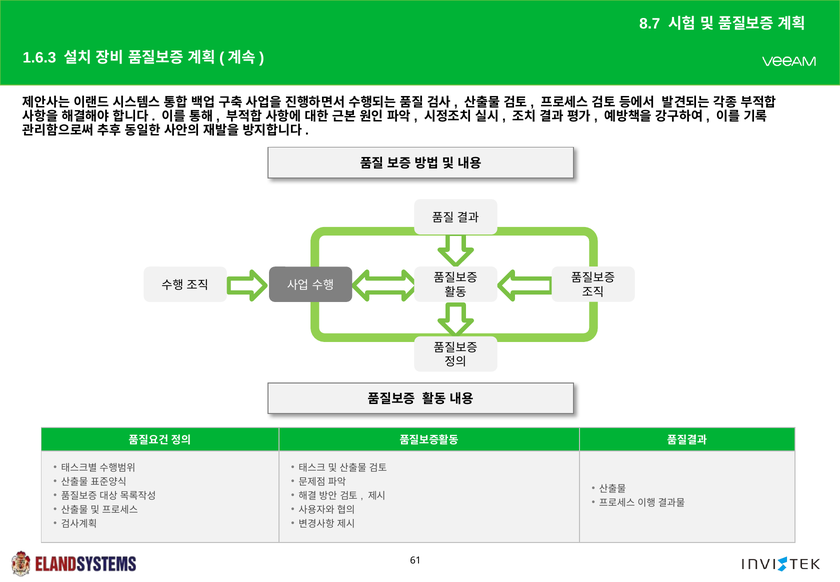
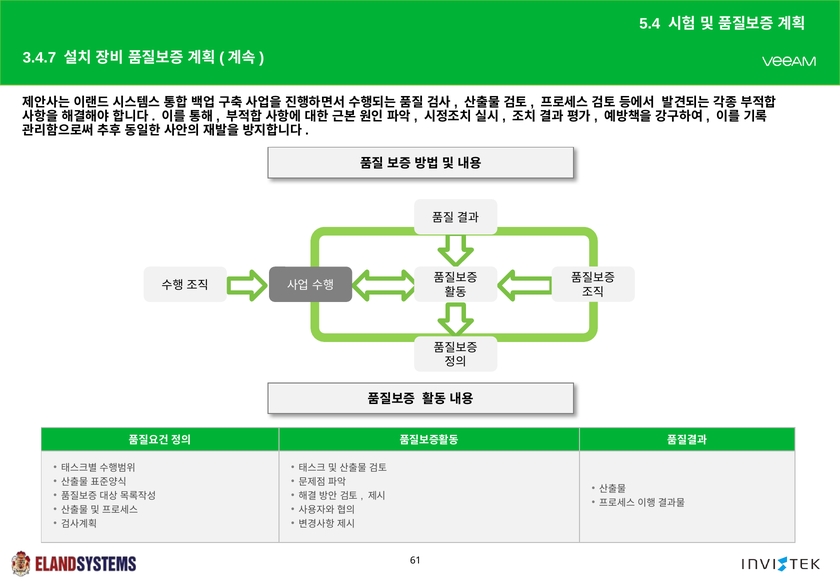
8.7: 8.7 -> 5.4 (650, 24)
1.6.3: 1.6.3 -> 3.4.7 (39, 58)
